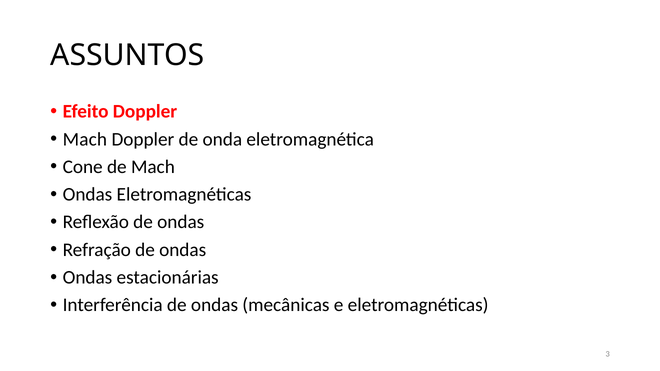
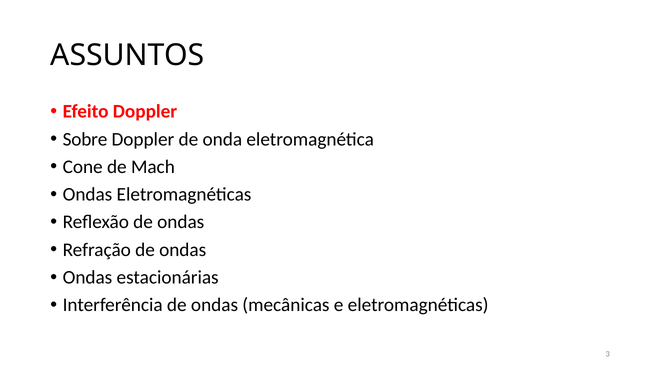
Mach: Mach -> Sobre (85, 139)
